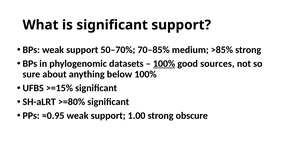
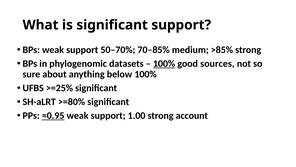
>=15%: >=15% -> >=25% (59, 88)
≈0.95 underline: none -> present (53, 115)
obscure: obscure -> account (192, 115)
